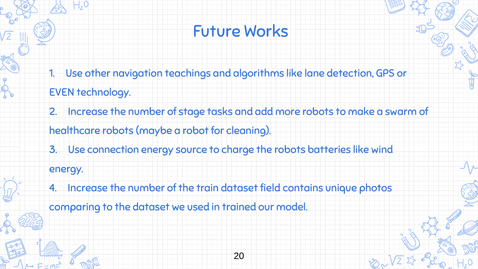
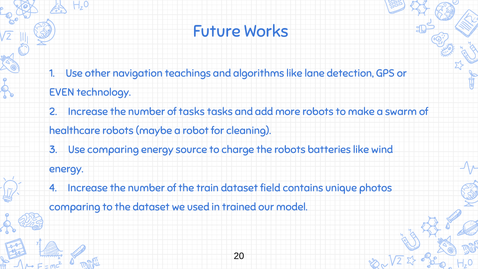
of stage: stage -> tasks (192, 112)
Use connection: connection -> comparing (113, 150)
